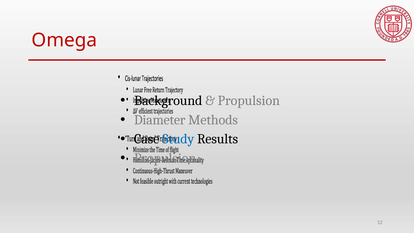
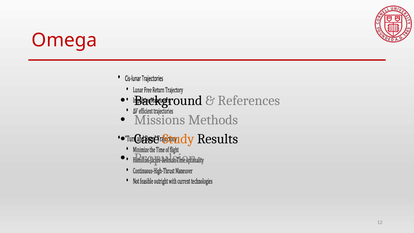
Propulsion: Propulsion -> References (249, 100)
Diameter: Diameter -> Missions (160, 120)
Study colour: blue -> orange (178, 139)
